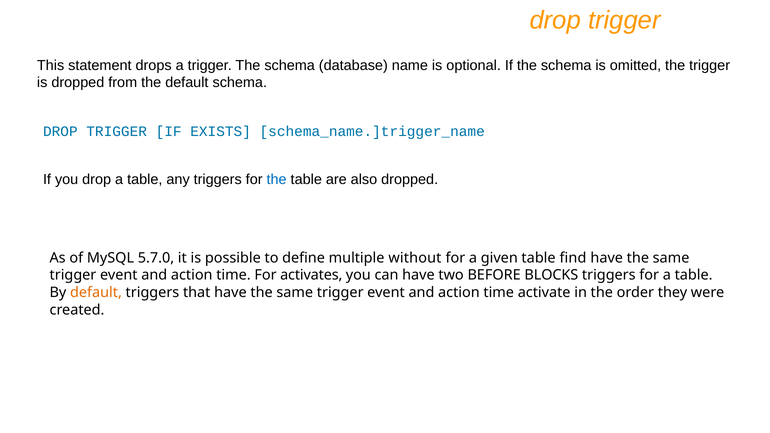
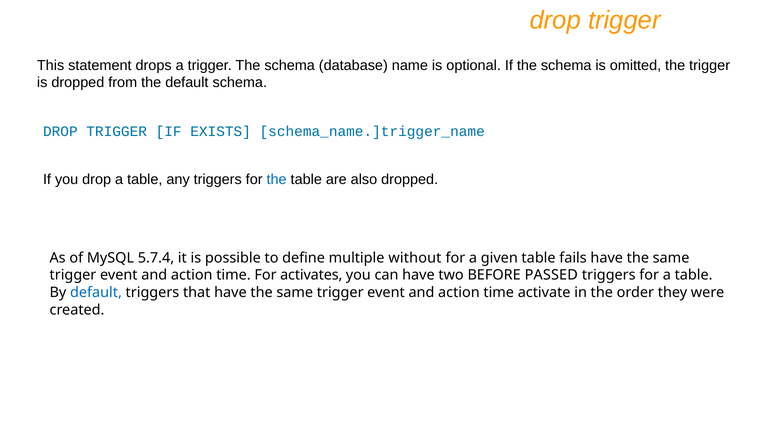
5.7.0: 5.7.0 -> 5.7.4 (156, 258)
find: find -> fails (573, 258)
BLOCKS: BLOCKS -> PASSED (551, 275)
default colour: orange -> blue (96, 293)
